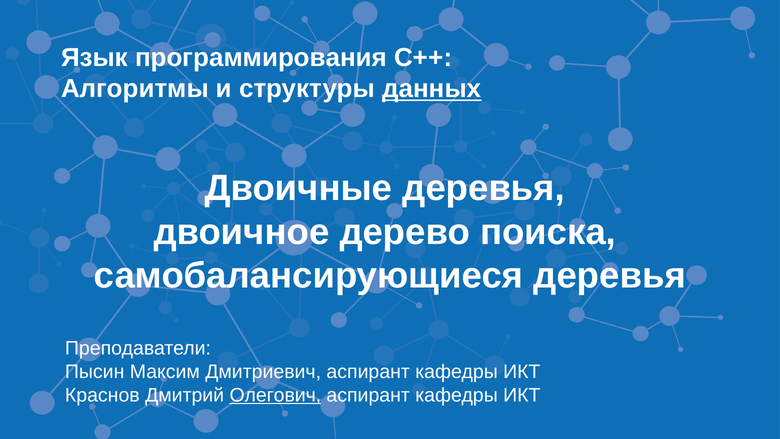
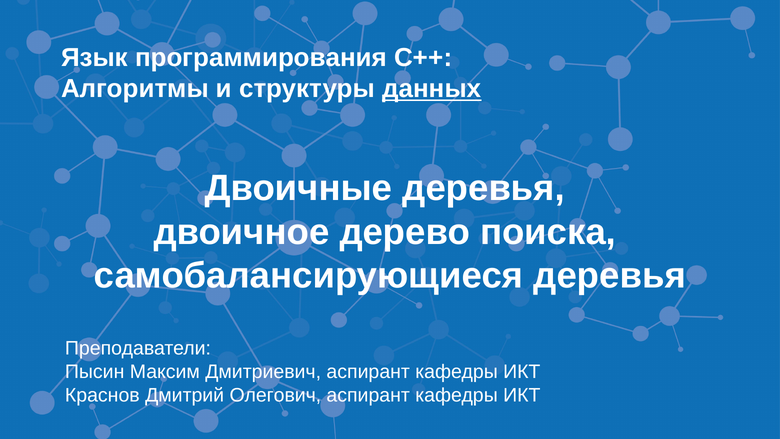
Олегович underline: present -> none (275, 395)
